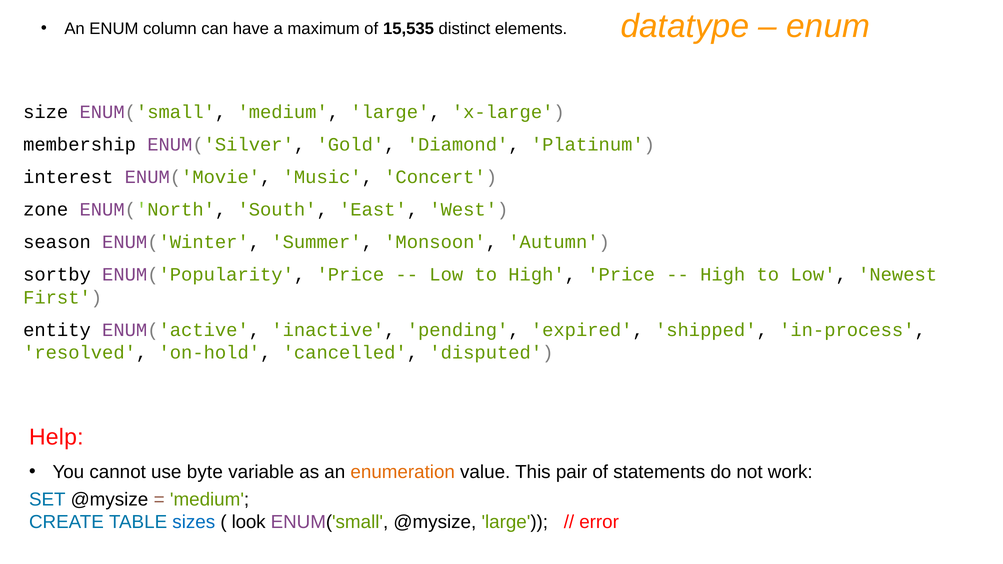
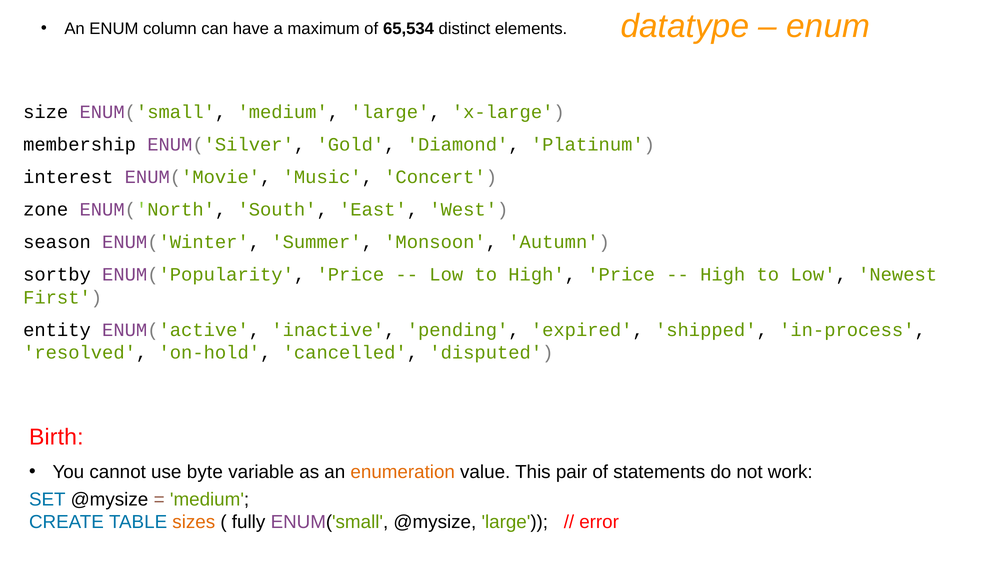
15,535: 15,535 -> 65,534 (409, 29)
Help: Help -> Birth (56, 437)
sizes colour: blue -> orange (194, 522)
look: look -> fully (249, 522)
